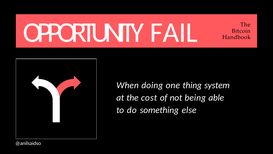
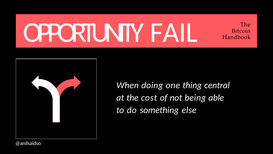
system: system -> central (217, 85)
